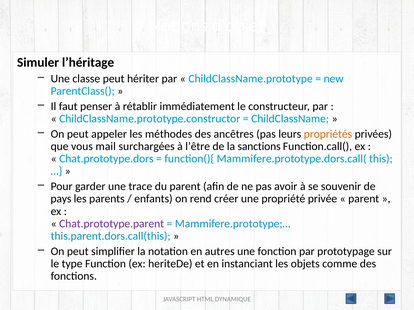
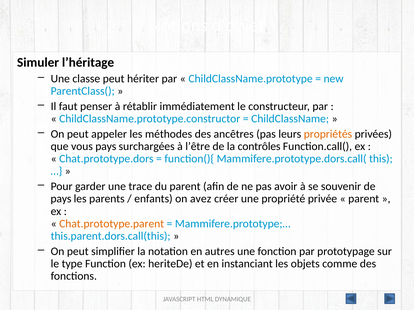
vous mail: mail -> pays (106, 147)
sanctions: sanctions -> contrôles (259, 147)
rend: rend -> avez (201, 199)
Chat.prototype.parent colour: purple -> orange (112, 224)
